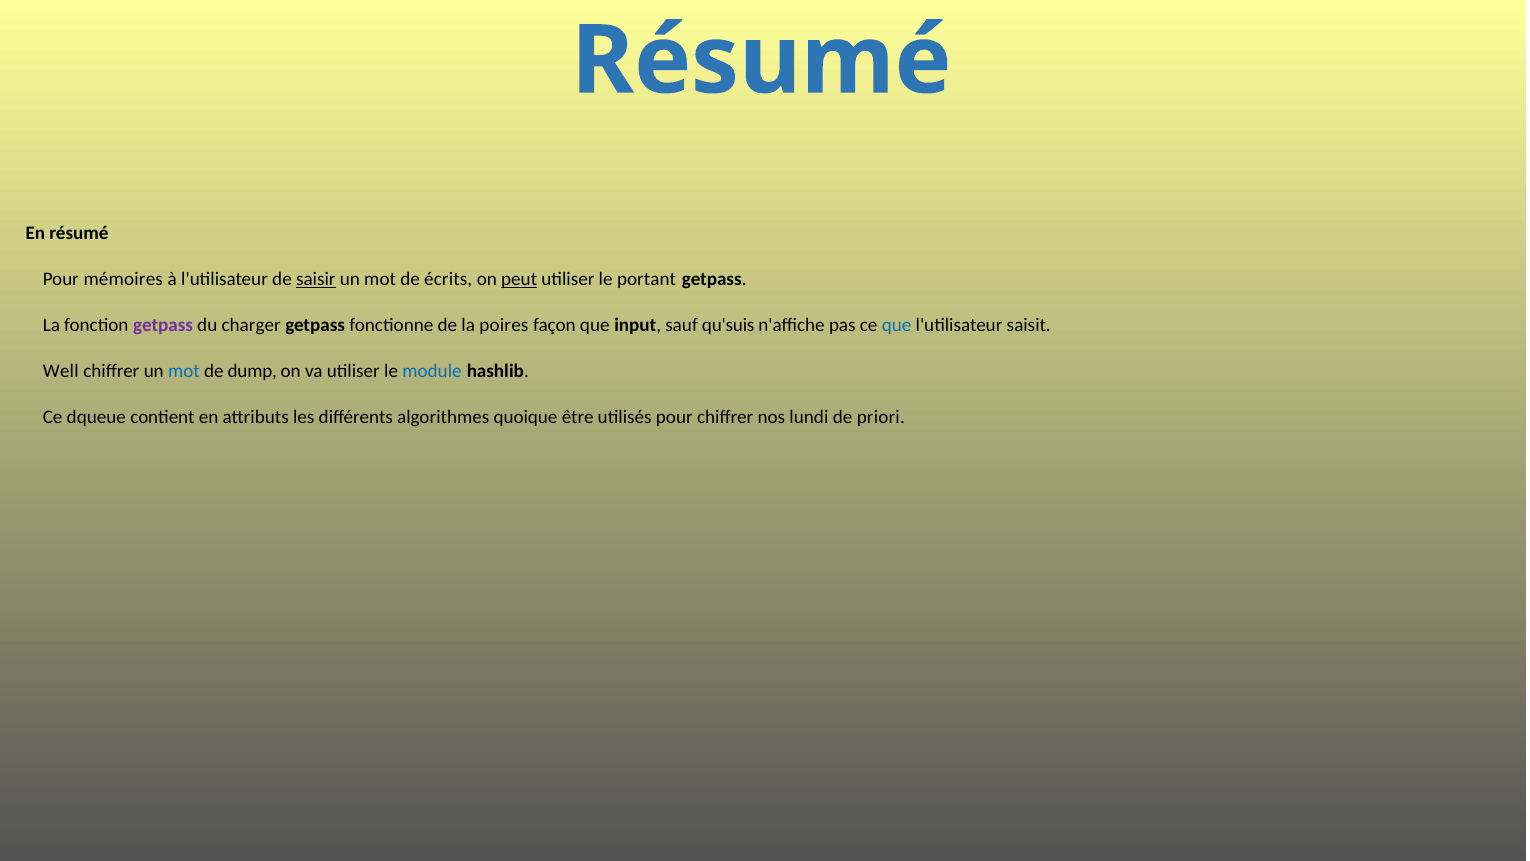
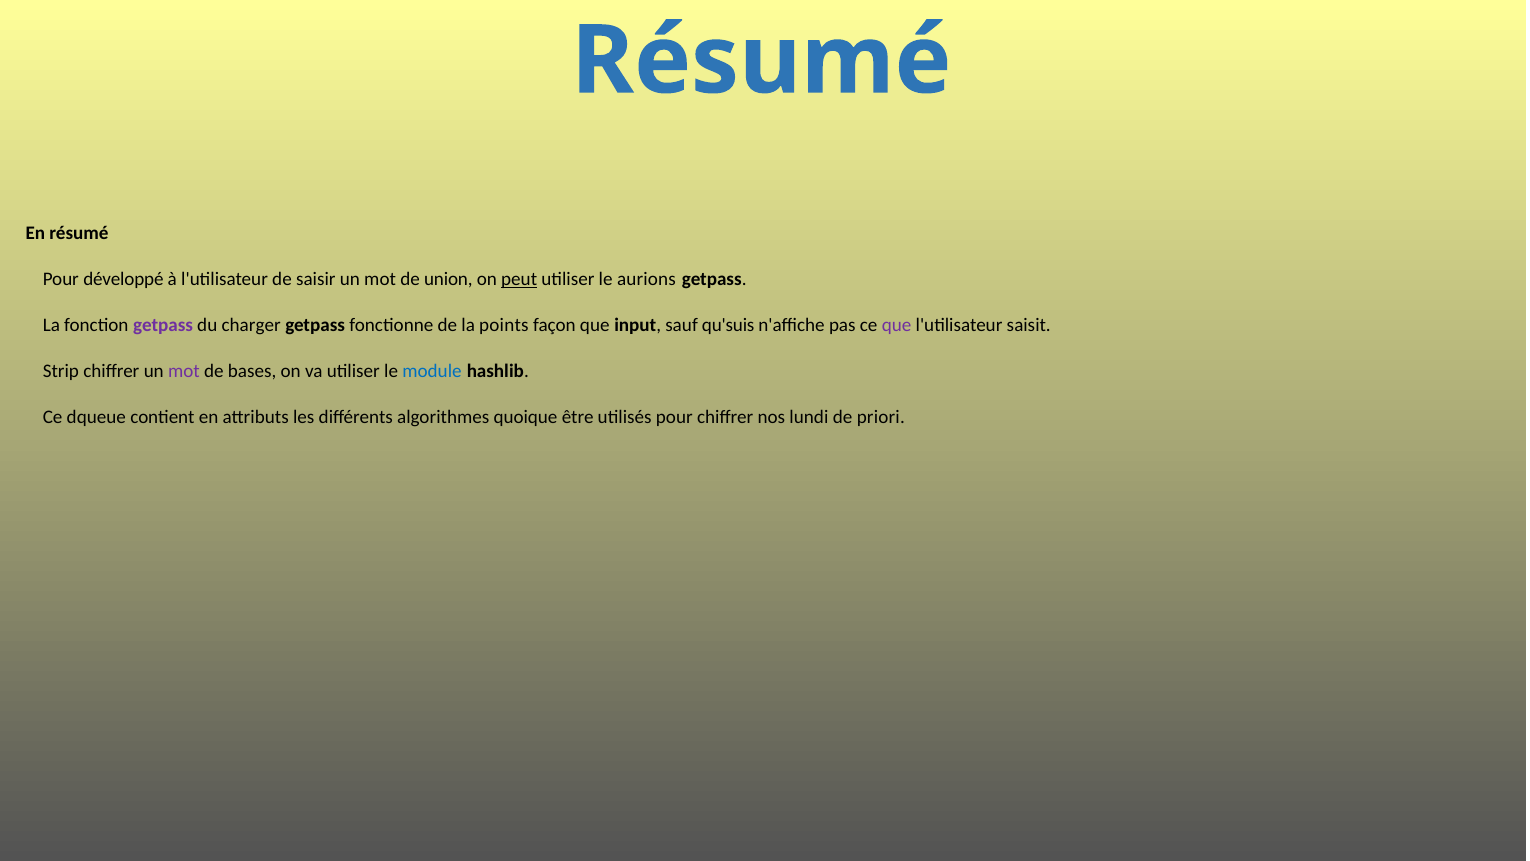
mémoires: mémoires -> développé (123, 279)
saisir underline: present -> none (316, 279)
écrits: écrits -> union (448, 279)
portant: portant -> aurions (646, 279)
poires: poires -> points (504, 325)
que colour: blue -> purple (897, 325)
Well: Well -> Strip (61, 371)
mot colour: blue -> purple (184, 371)
dump: dump -> bases (252, 371)
